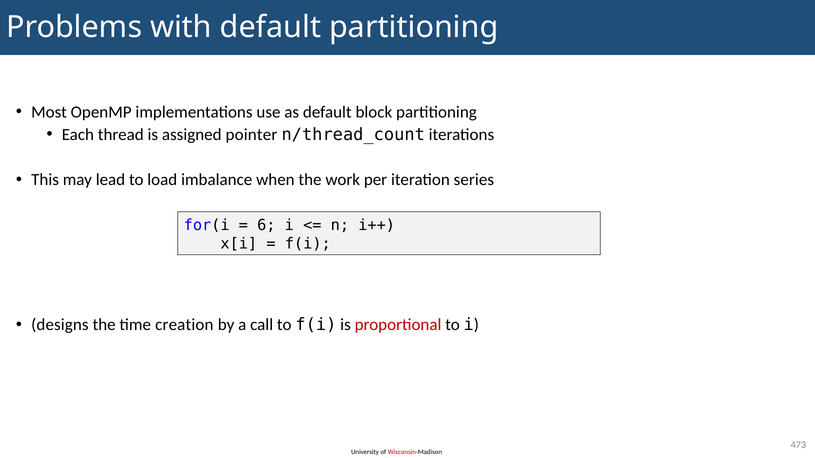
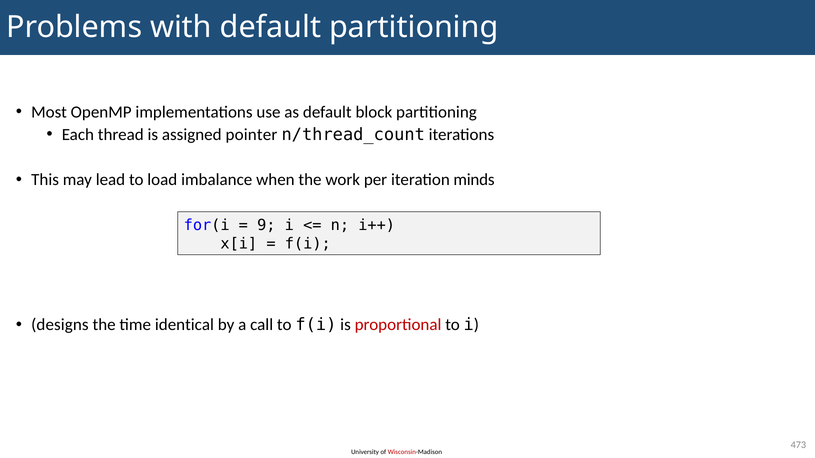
series: series -> minds (474, 180)
6: 6 -> 9 (266, 225)
creation: creation -> identical (184, 325)
